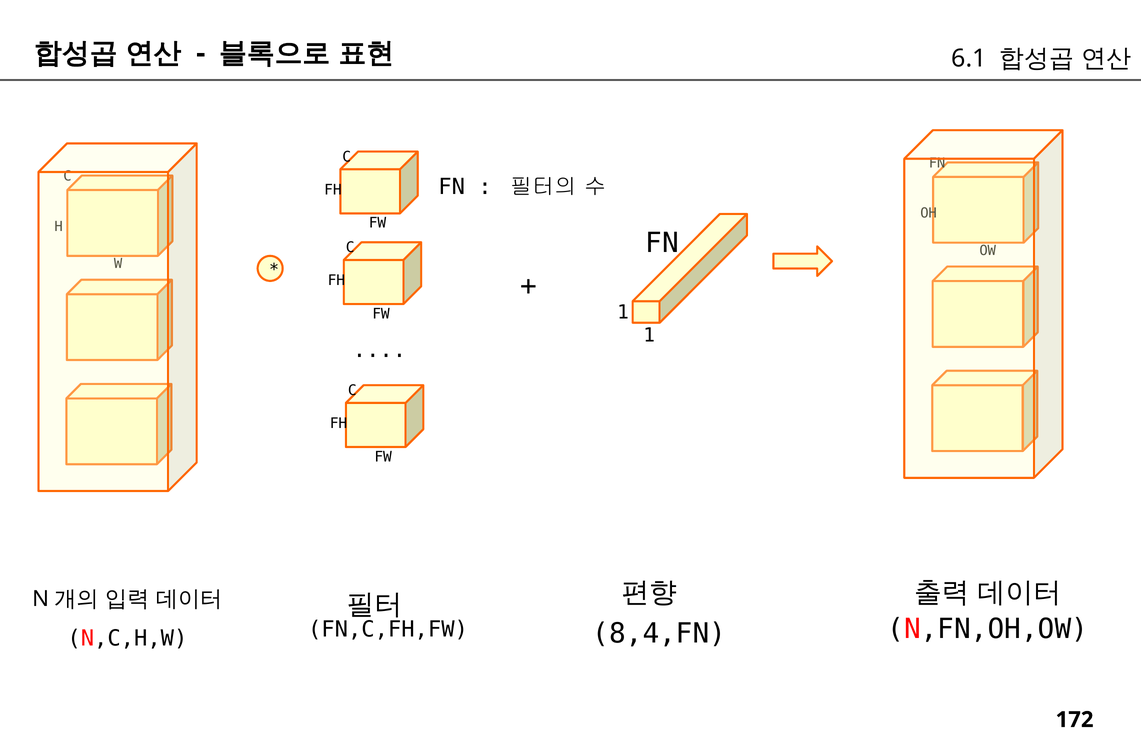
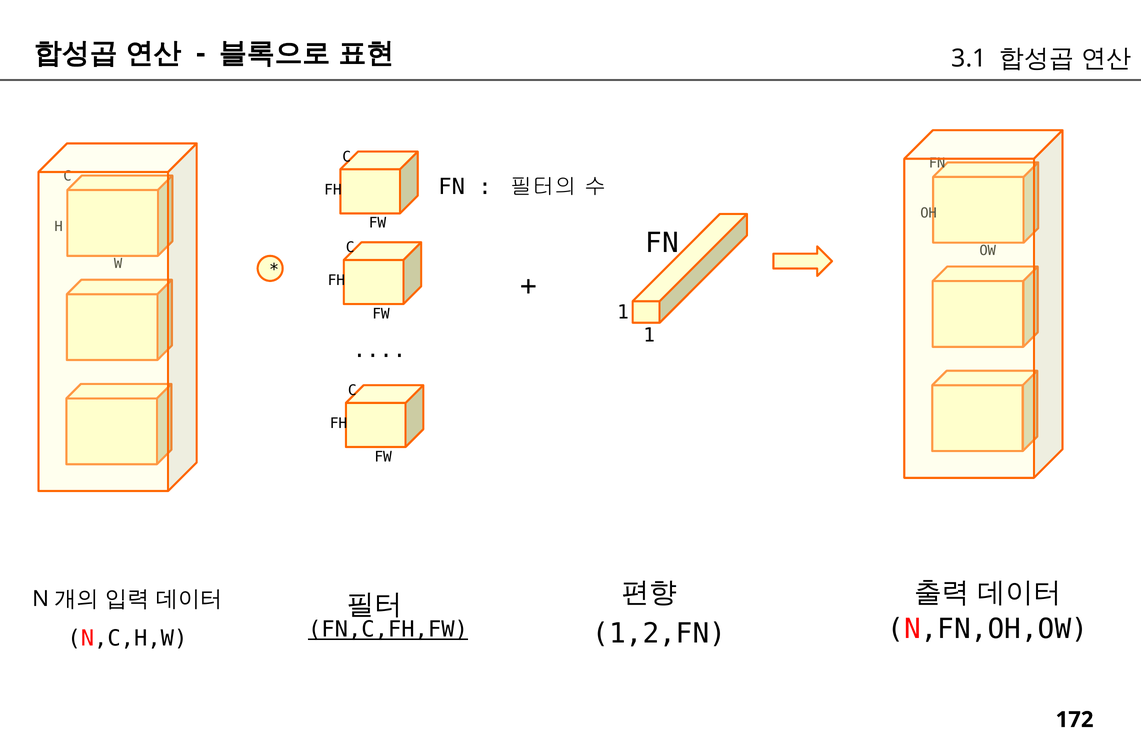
6.1: 6.1 -> 3.1 (969, 58)
8,4,FN: 8,4,FN -> 1,2,FN (659, 633)
FN,C,FH,FW underline: none -> present (388, 629)
